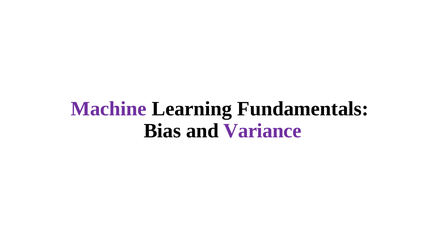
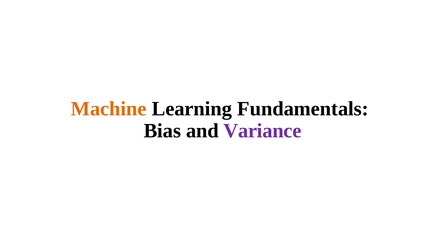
Machine colour: purple -> orange (109, 109)
